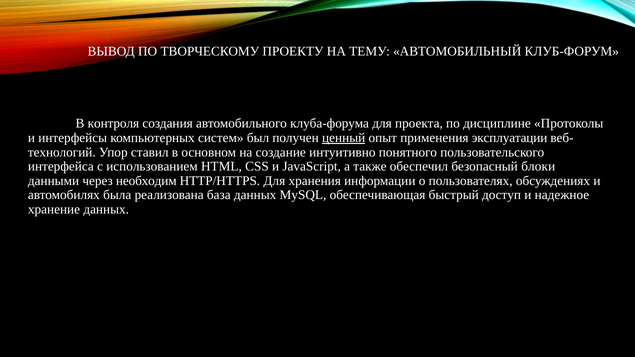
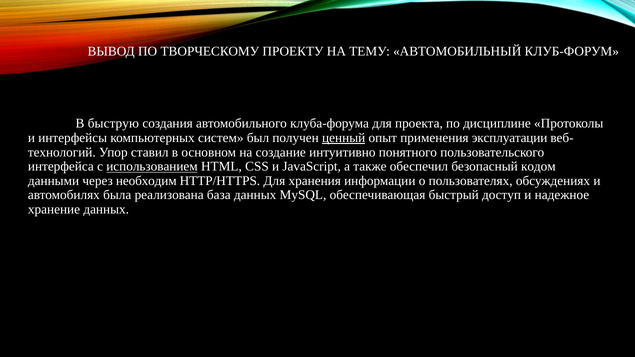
контроля: контроля -> быструю (113, 124)
использованием underline: none -> present (152, 167)
блоки: блоки -> кодом (538, 167)
